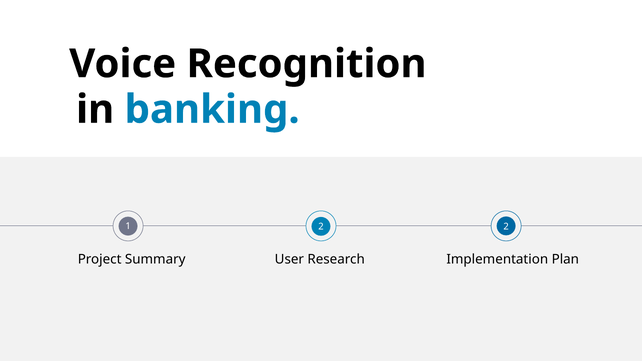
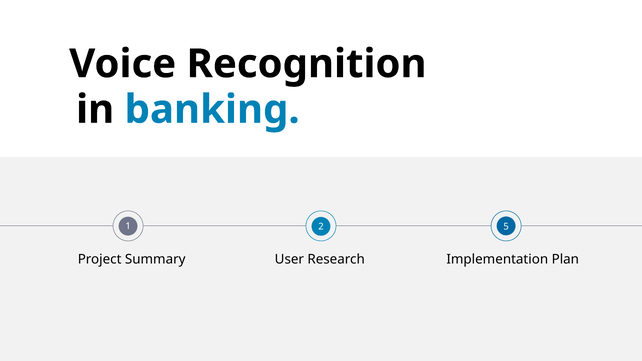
1 2: 2 -> 5 (506, 227)
